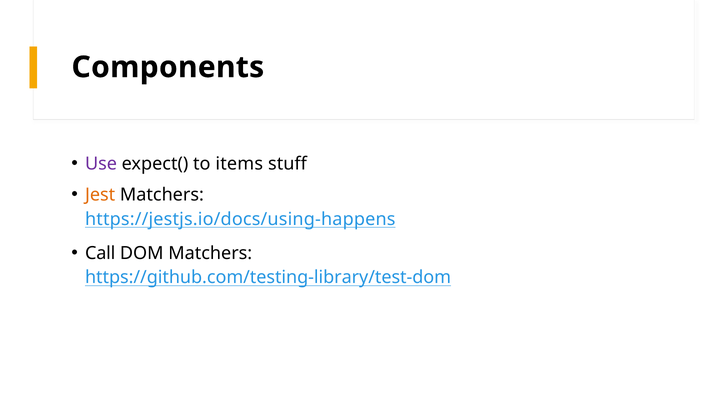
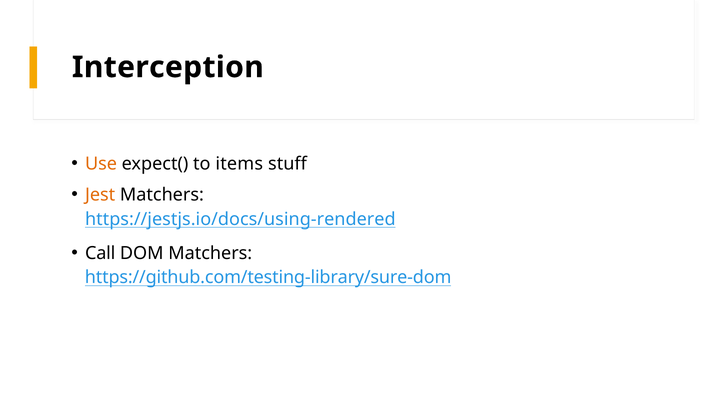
Components: Components -> Interception (168, 67)
Use colour: purple -> orange (101, 164)
https://jestjs.io/docs/using-happens: https://jestjs.io/docs/using-happens -> https://jestjs.io/docs/using-rendered (240, 219)
https://github.com/testing-library/test-dom: https://github.com/testing-library/test-dom -> https://github.com/testing-library/sure-dom (268, 278)
